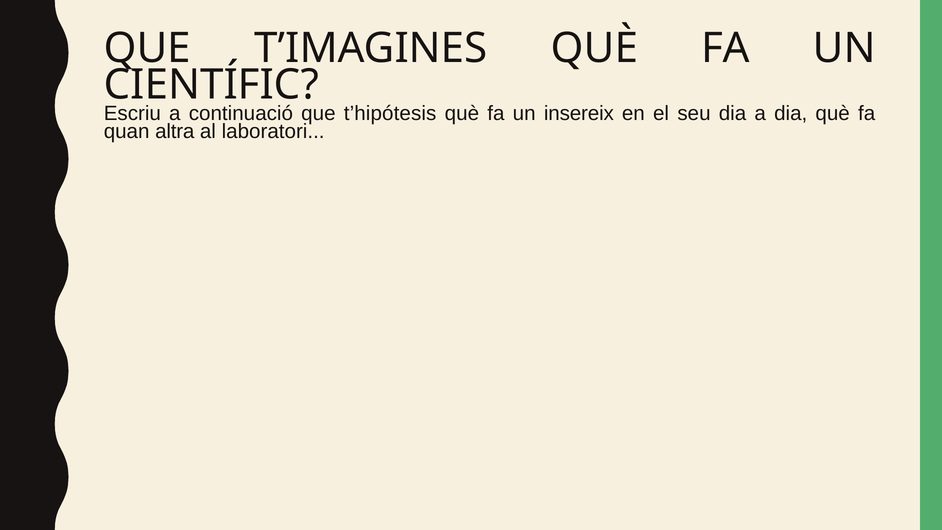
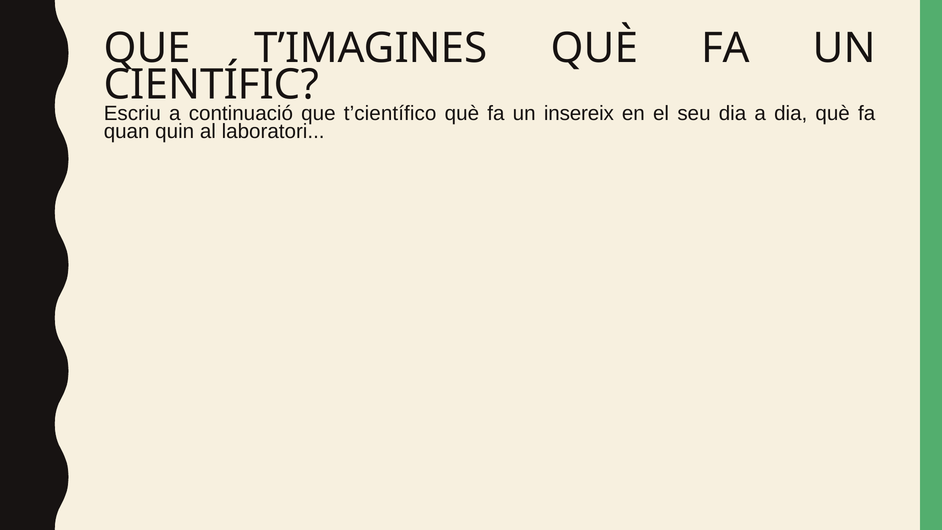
t’hipótesis: t’hipótesis -> t’científico (390, 113)
altra: altra -> quin (175, 131)
